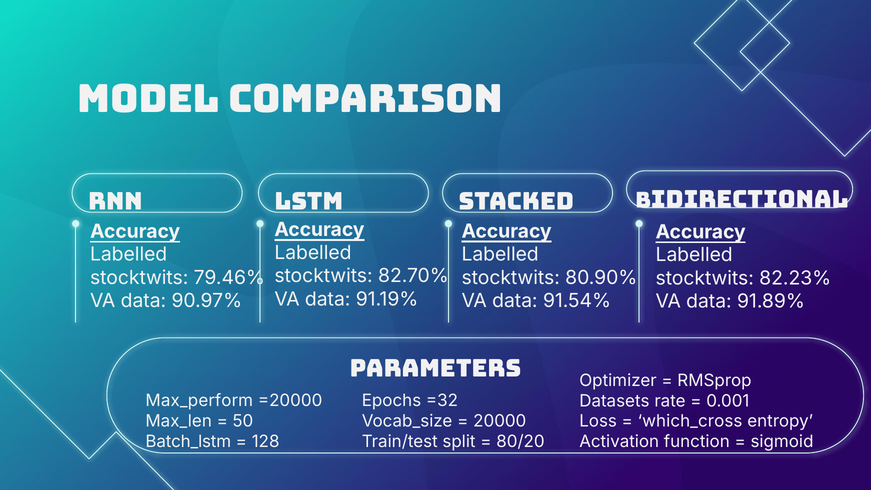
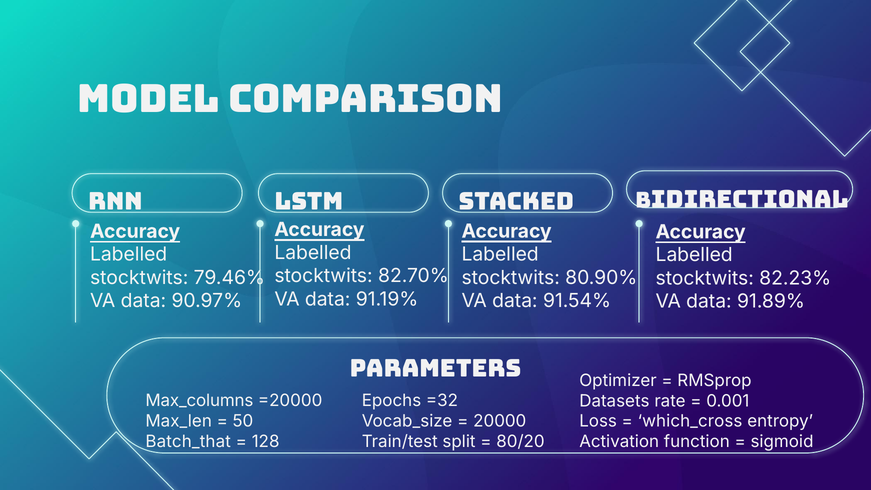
Max_perform: Max_perform -> Max_columns (199, 401)
Batch_lstm: Batch_lstm -> Batch_that (188, 442)
